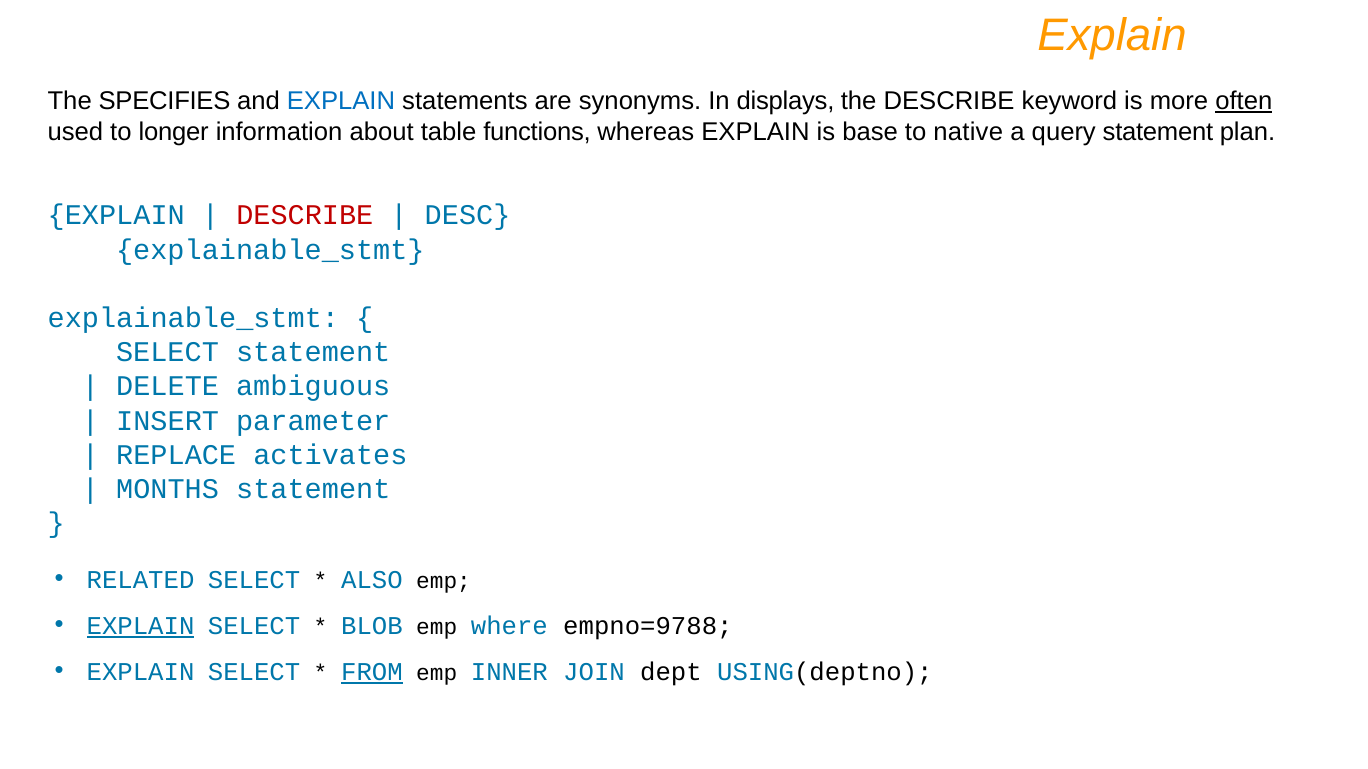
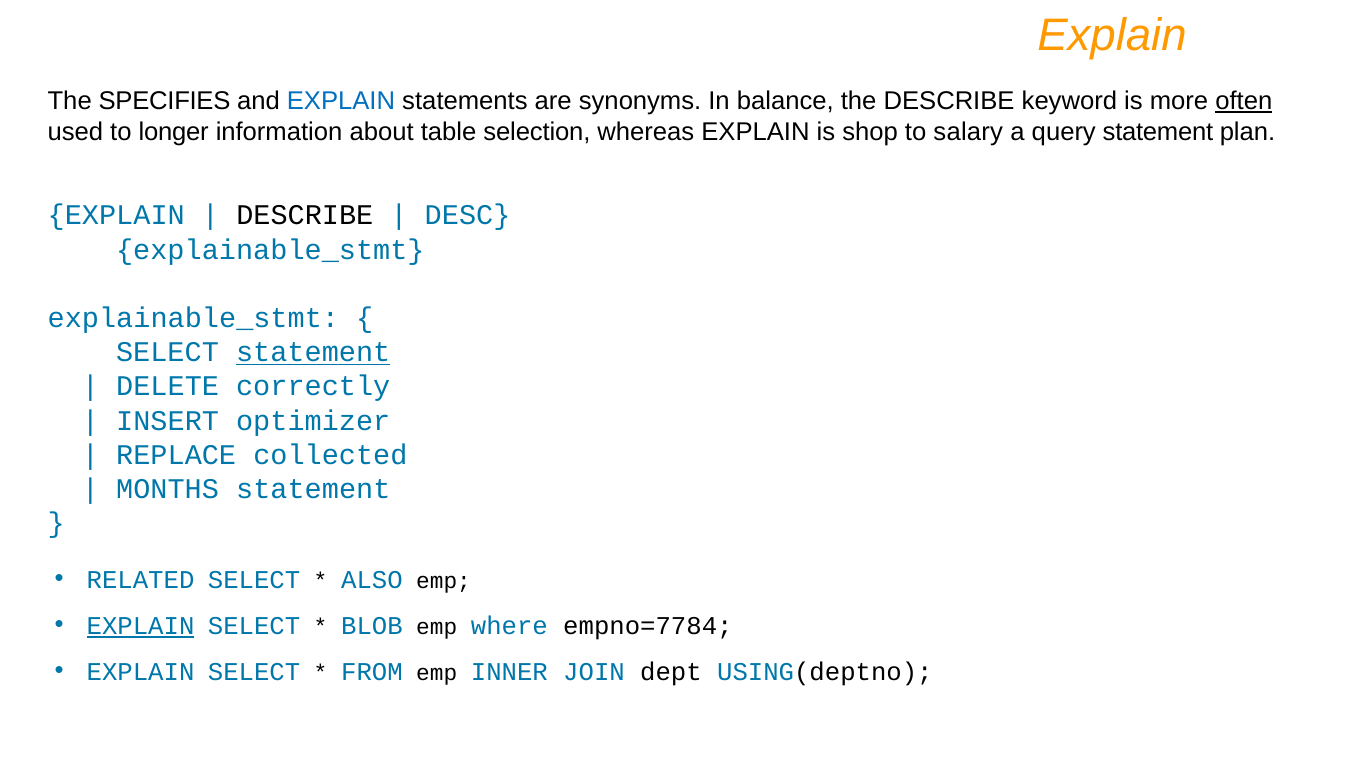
displays: displays -> balance (785, 101)
functions: functions -> selection (537, 132)
base: base -> shop (870, 132)
native: native -> salary (968, 132)
DESCRIBE colour: red -> black (305, 216)
statement underline: none -> present (313, 352)
ambiguous: ambiguous -> correctly (313, 387)
parameter: parameter -> optimizer (313, 421)
activates: activates -> collected (330, 455)
empno=9788: empno=9788 -> empno=7784 (648, 626)
FROM underline: present -> none (372, 672)
